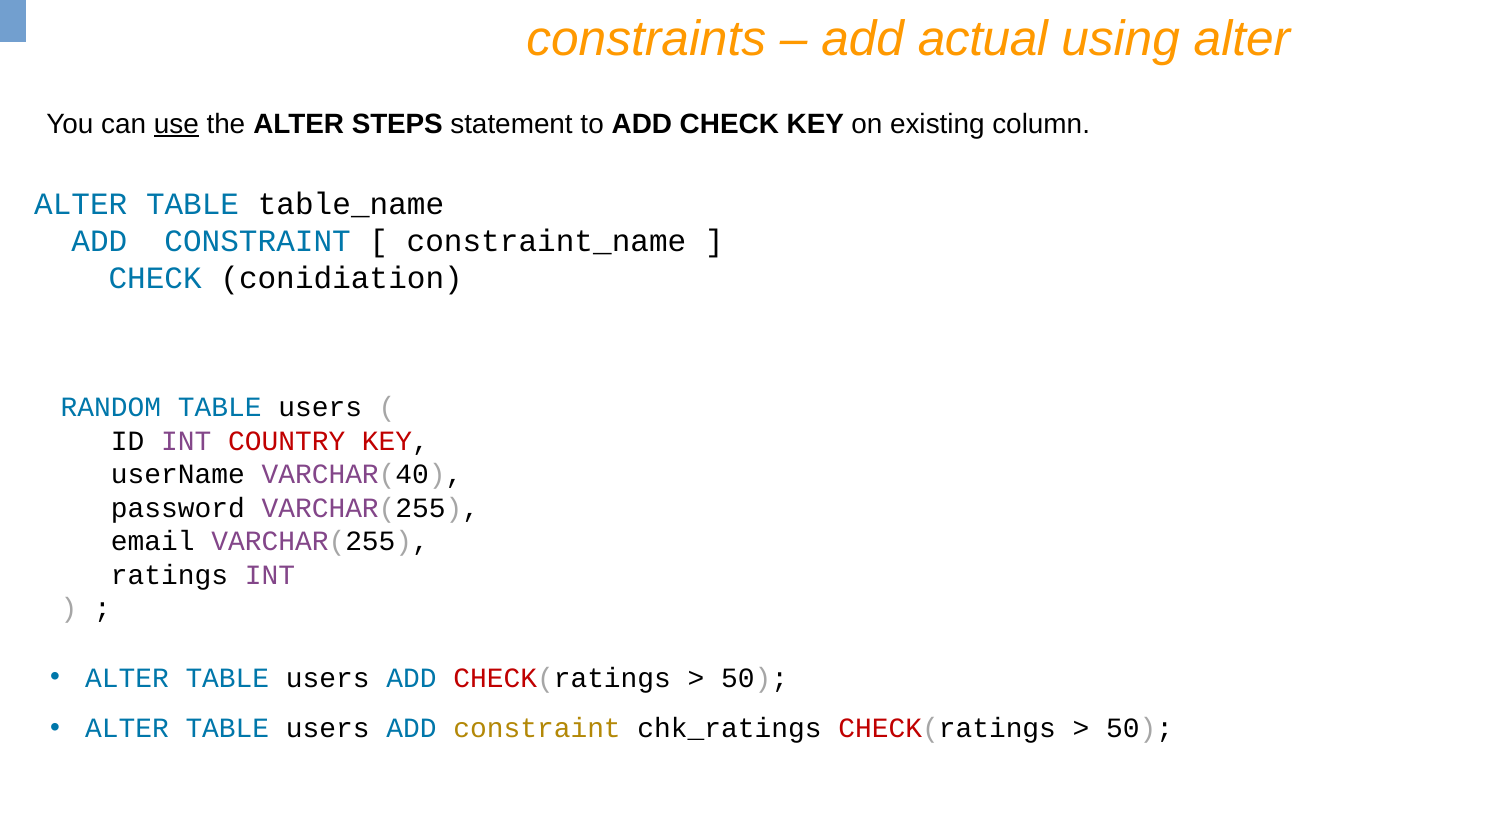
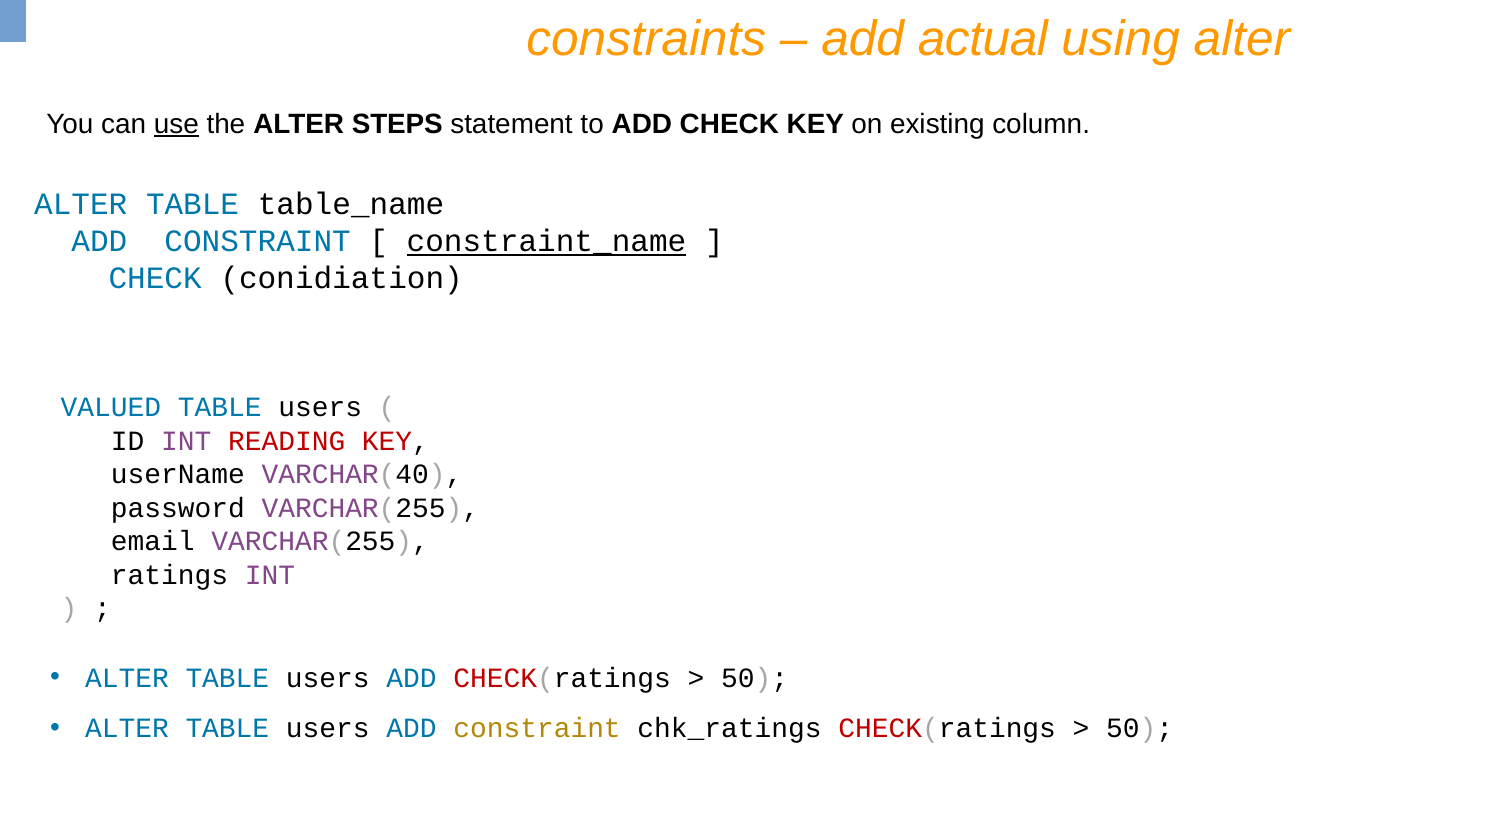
constraint_name underline: none -> present (546, 241)
RANDOM: RANDOM -> VALUED (111, 407)
COUNTRY: COUNTRY -> READING (287, 441)
